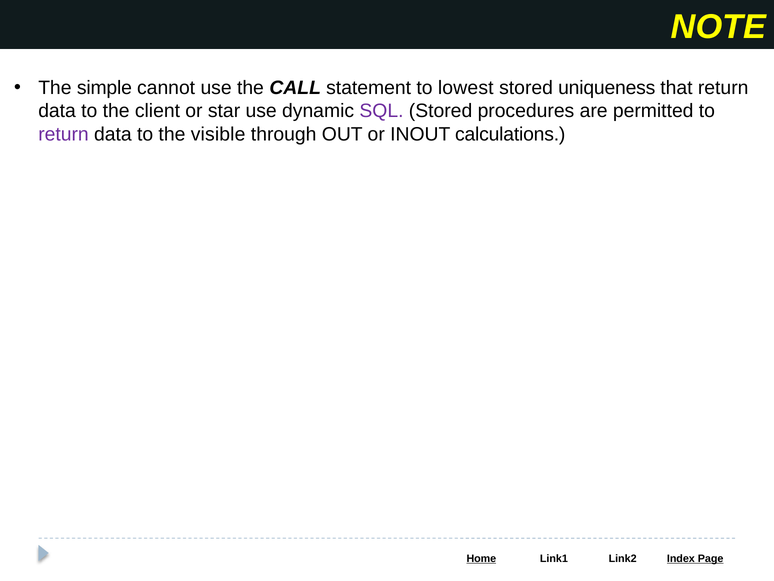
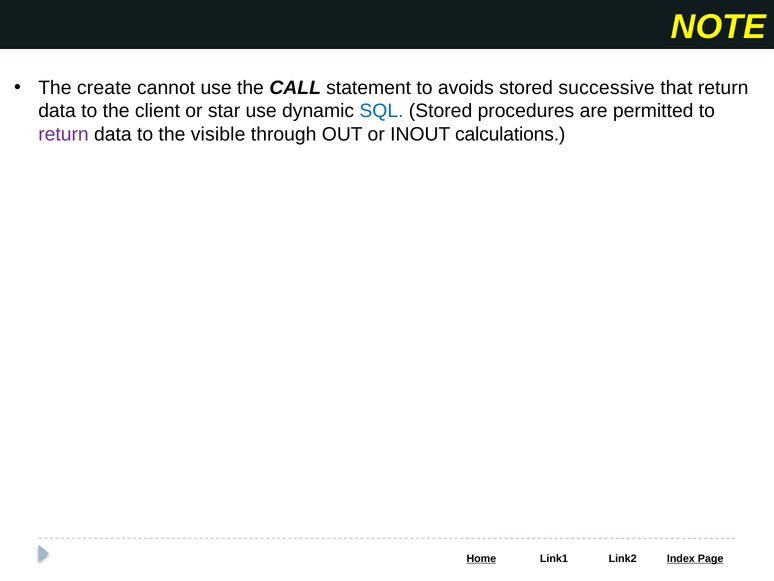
simple: simple -> create (104, 88)
lowest: lowest -> avoids (466, 88)
uniqueness: uniqueness -> successive (607, 88)
SQL colour: purple -> blue (382, 111)
